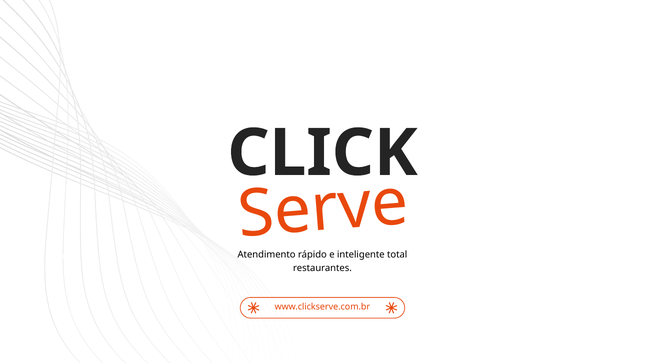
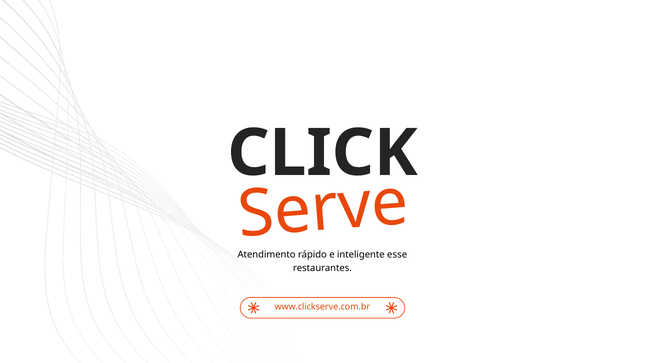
total: total -> esse (397, 255)
